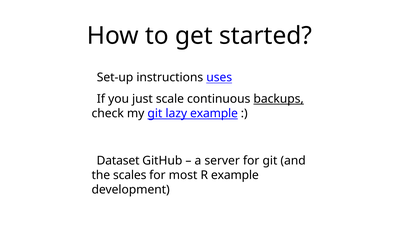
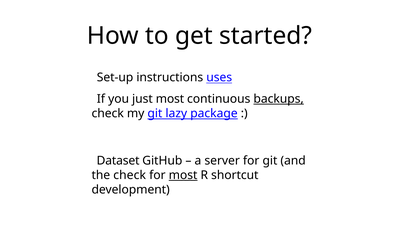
just scale: scale -> most (170, 99)
lazy example: example -> package (214, 113)
the scales: scales -> check (130, 175)
most underline: none -> present (183, 175)
R example: example -> shortcut (235, 175)
